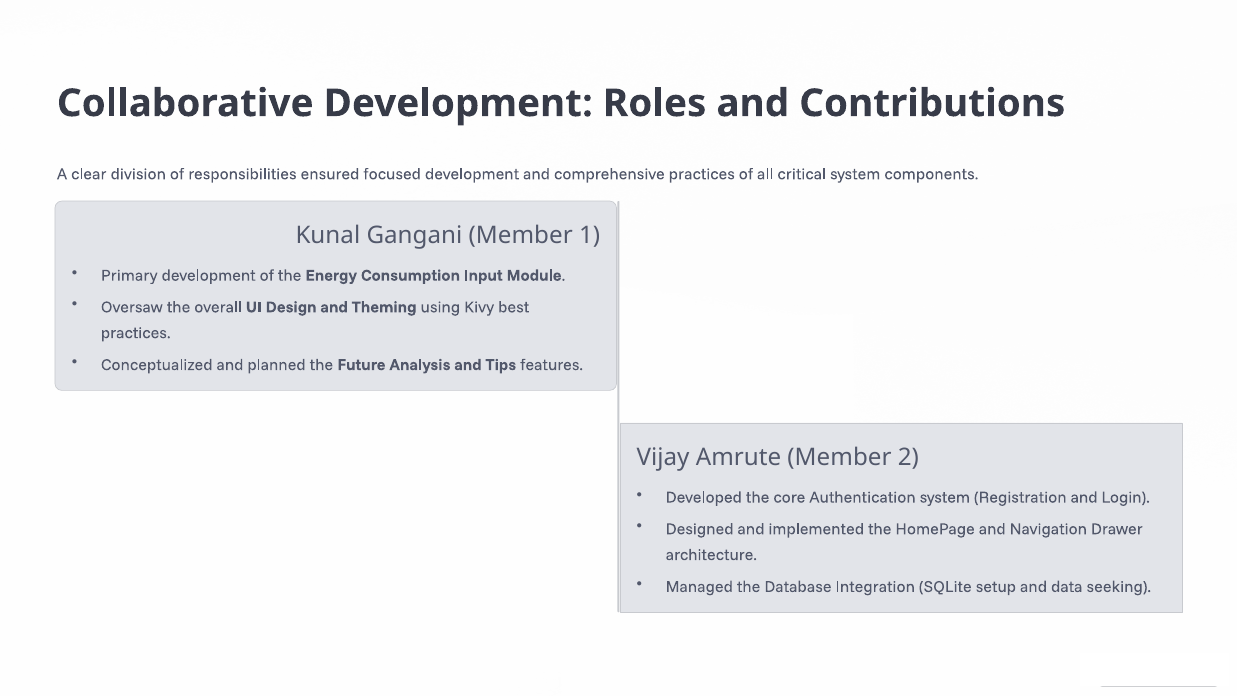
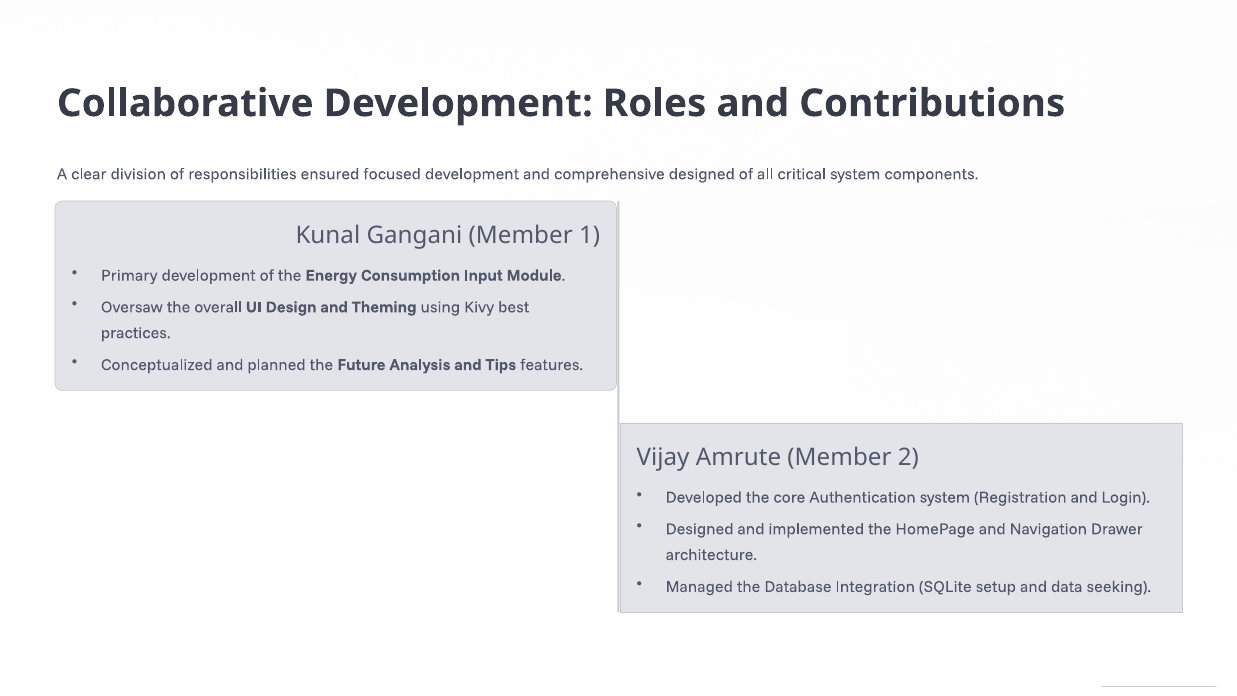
comprehensive practices: practices -> designed (702, 174)
